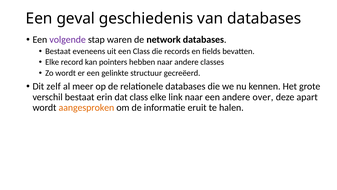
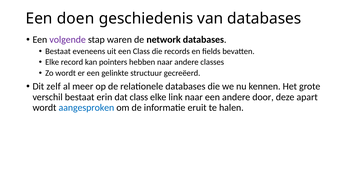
geval: geval -> doen (76, 19)
over: over -> door (263, 97)
aangesproken colour: orange -> blue (86, 107)
